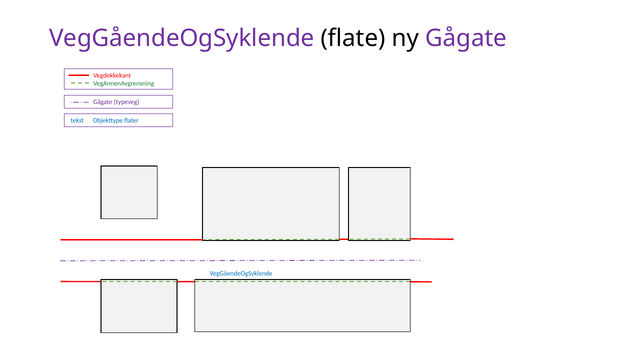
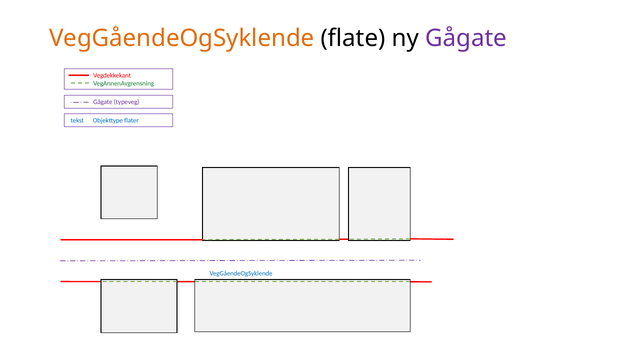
VegGåendeOgSyklende colour: purple -> orange (182, 38)
